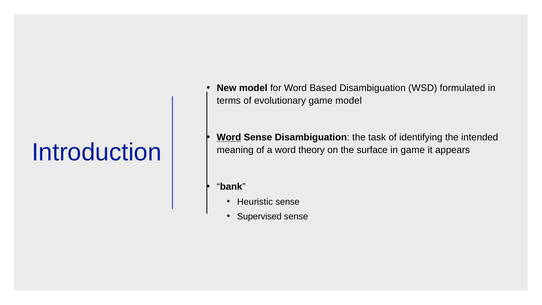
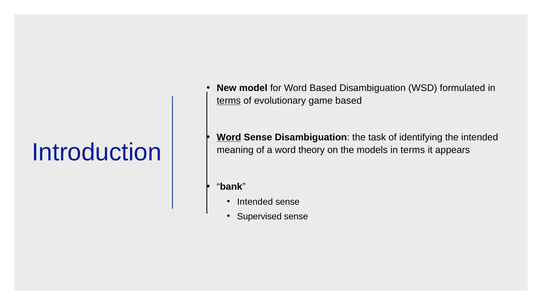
terms underline: none -> present (229, 101)
game model: model -> based (349, 101)
surface: surface -> models (372, 150)
game: game -> terms (413, 150)
Heuristic: Heuristic -> Intended (255, 202)
